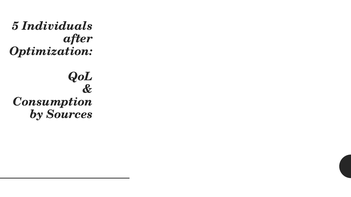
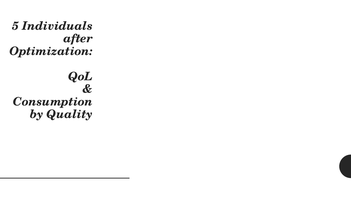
Sources: Sources -> Quality (70, 115)
